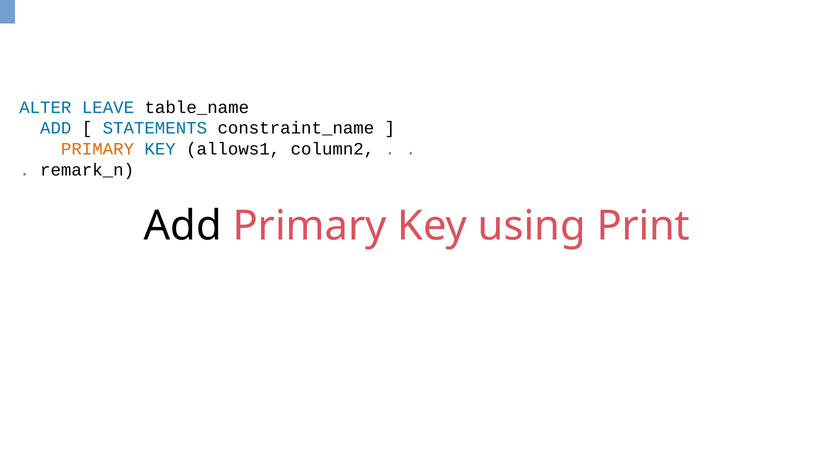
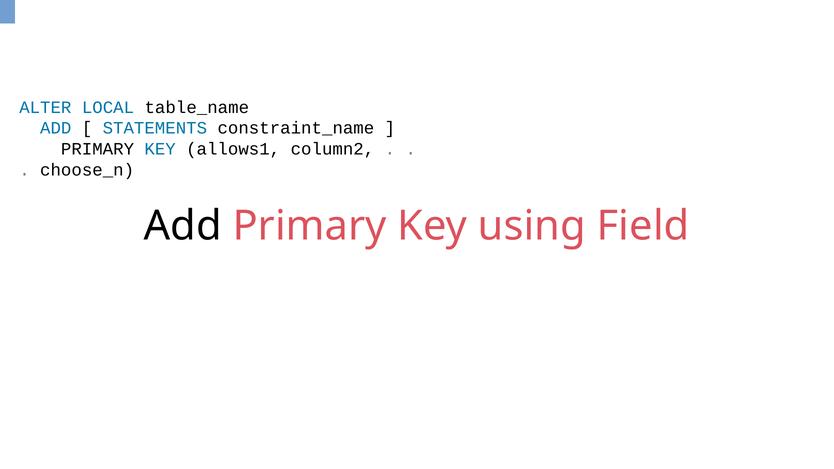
LEAVE: LEAVE -> LOCAL (108, 107)
PRIMARY colour: orange -> black (98, 149)
remark_n: remark_n -> choose_n (87, 170)
Print: Print -> Field (643, 226)
